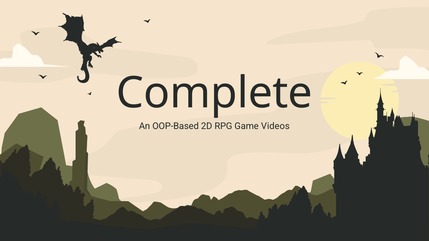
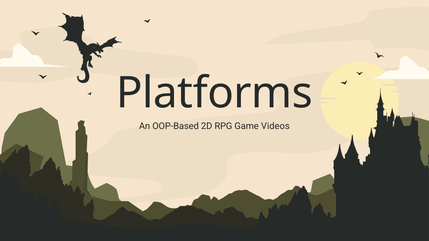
Complete: Complete -> Platforms (214, 93)
